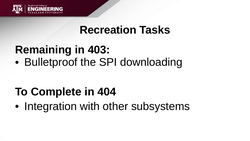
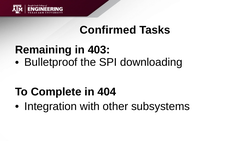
Recreation: Recreation -> Confirmed (108, 30)
